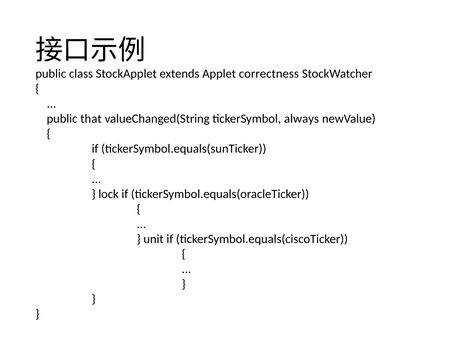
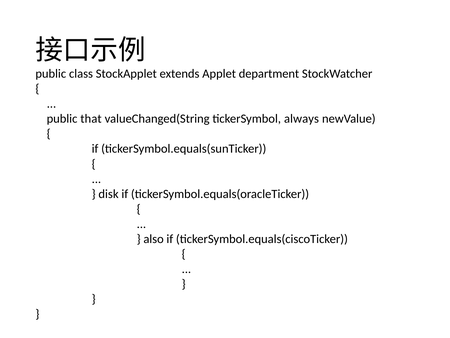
correctness: correctness -> department (269, 74)
lock: lock -> disk (109, 194)
unit: unit -> also (154, 239)
